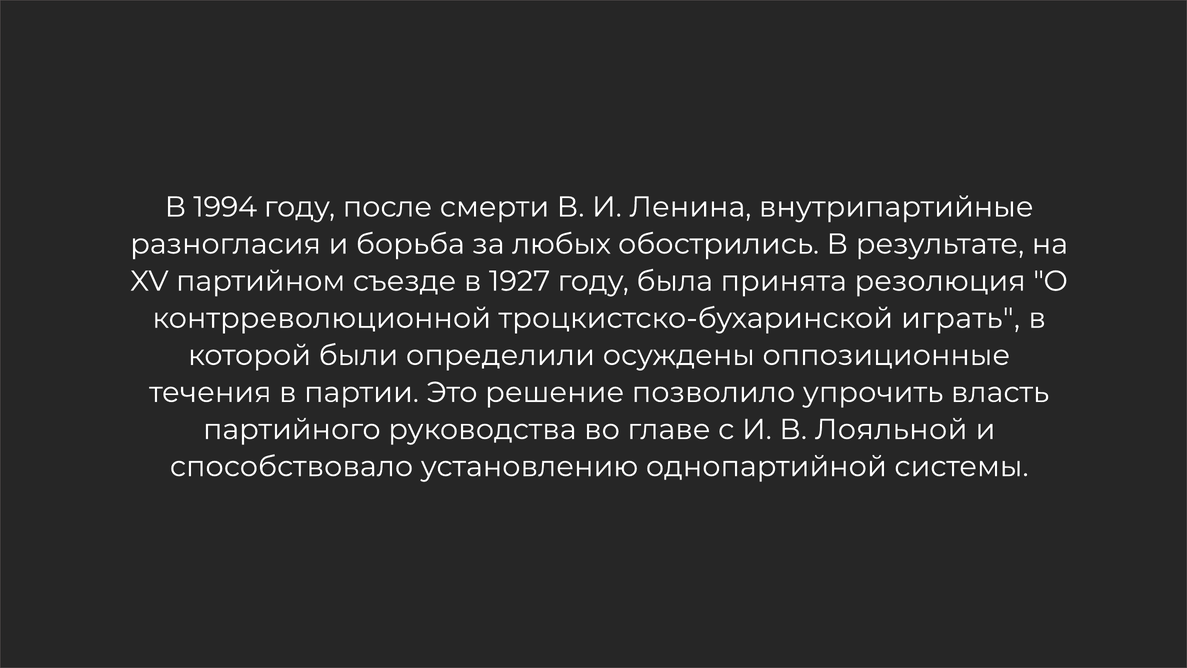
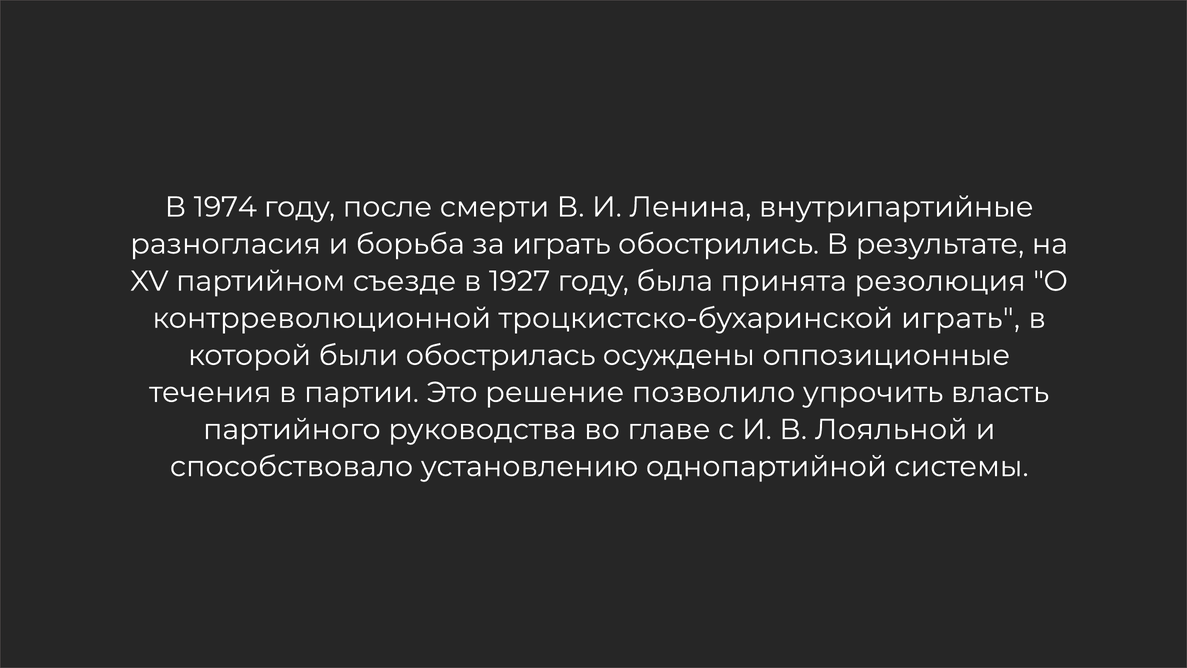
1994: 1994 -> 1974 (225, 207)
за любых: любых -> играть (561, 244)
определили: определили -> обострилась (501, 355)
